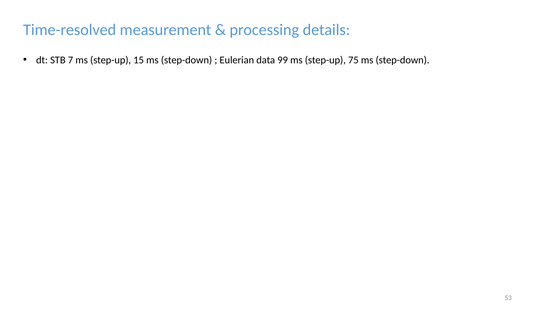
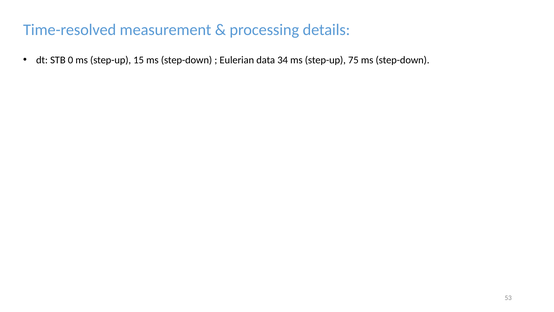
7: 7 -> 0 (71, 60)
99: 99 -> 34 (283, 60)
